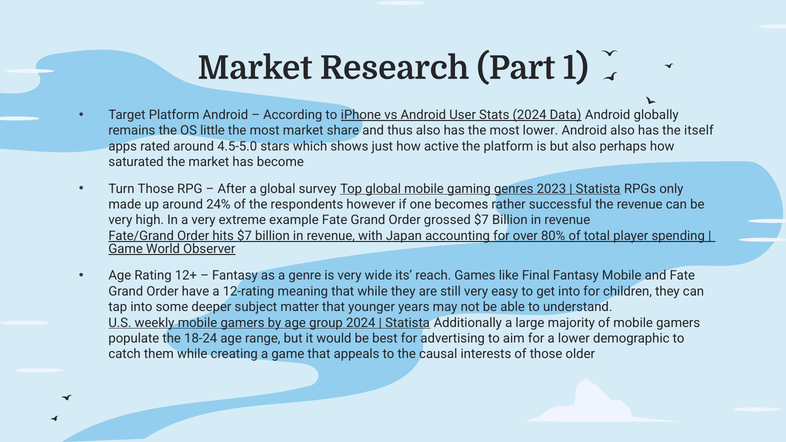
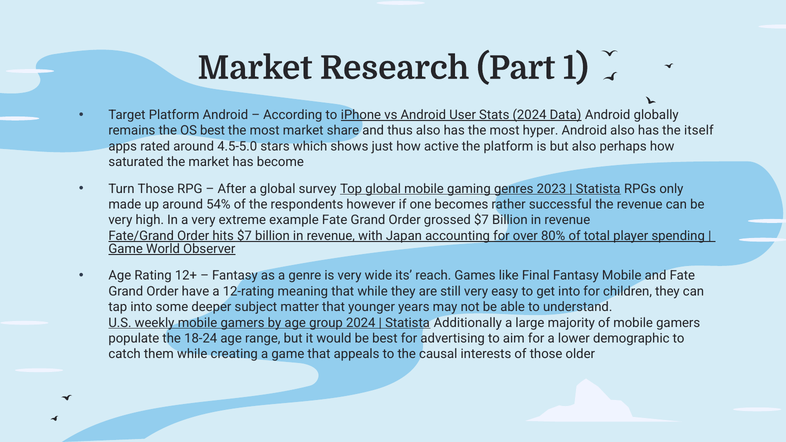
OS little: little -> best (213, 131)
most lower: lower -> hyper (541, 131)
24%: 24% -> 54% (218, 204)
